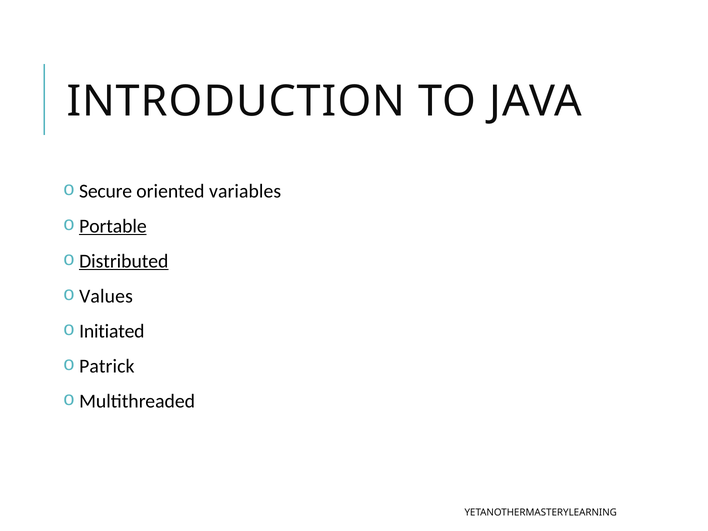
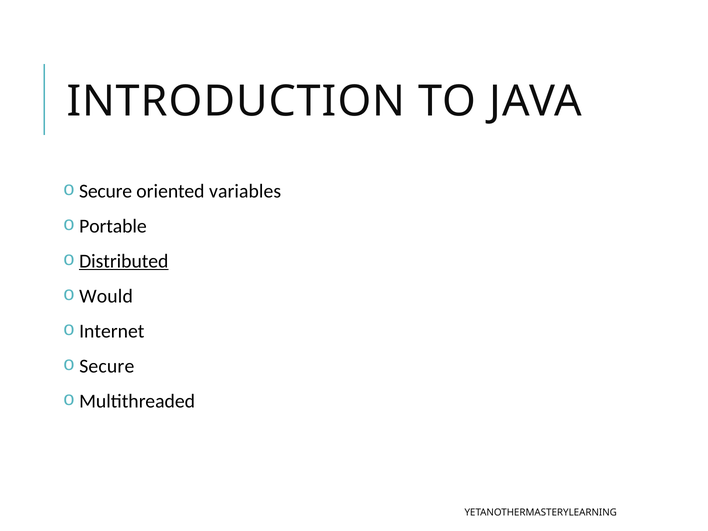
Portable underline: present -> none (113, 226)
Values: Values -> Would (106, 296)
Initiated: Initiated -> Internet (112, 331)
Patrick: Patrick -> Secure (107, 366)
